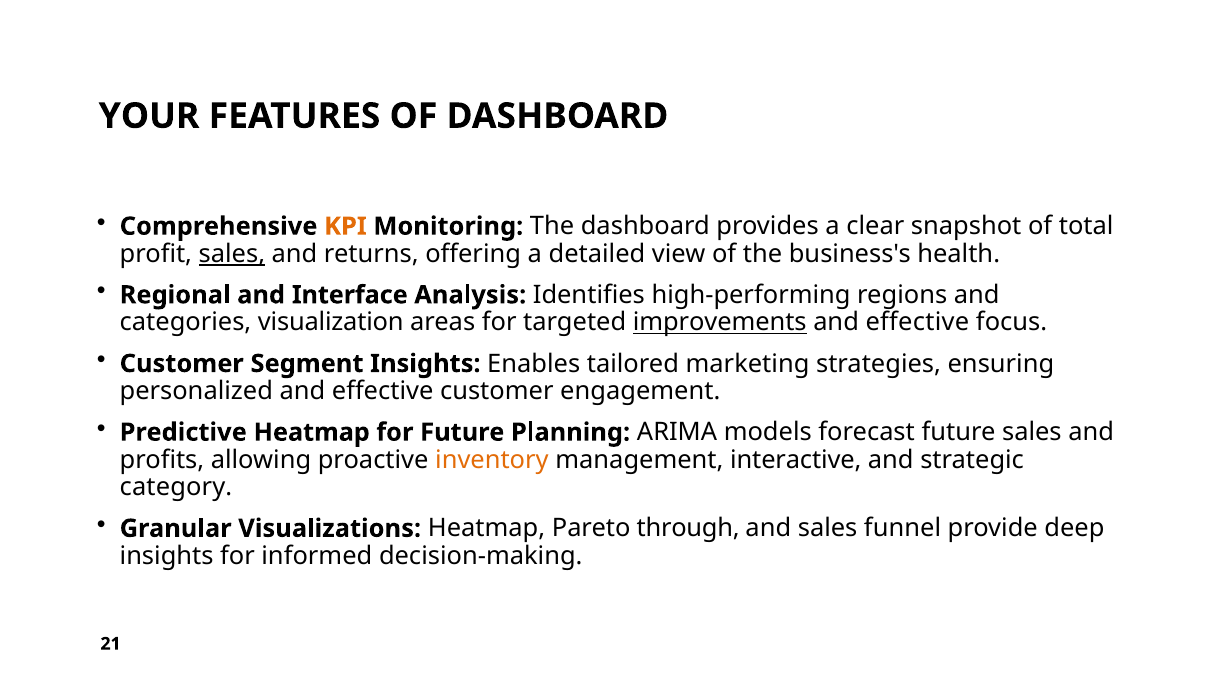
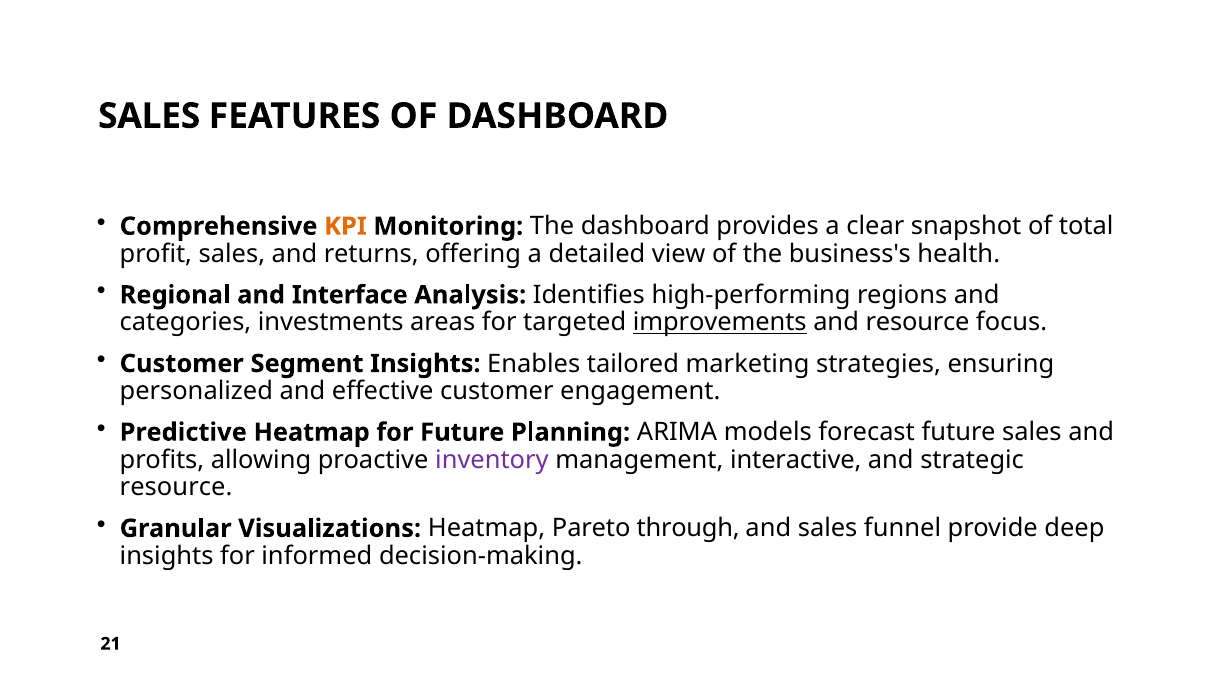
YOUR: YOUR -> SALES (149, 116)
sales underline: present -> none (232, 254)
visualization: visualization -> investments (331, 322)
effective: effective -> resource (918, 322)
inventory colour: orange -> purple (492, 460)
category: category -> resource (176, 487)
